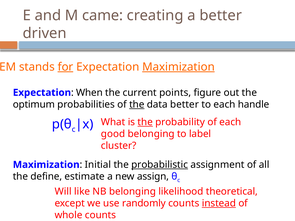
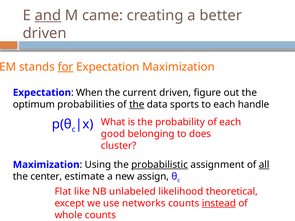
and underline: none -> present (48, 16)
Maximization underline: present -> none (178, 67)
current points: points -> driven (175, 93)
data better: better -> sports (185, 105)
the underline: present -> none (145, 122)
label: label -> does (200, 134)
Initial: Initial -> Using (98, 165)
all underline: none -> present (264, 165)
define: define -> center (46, 177)
Will: Will -> Flat (63, 192)
NB belonging: belonging -> unlabeled (132, 192)
randomly: randomly -> networks (144, 203)
